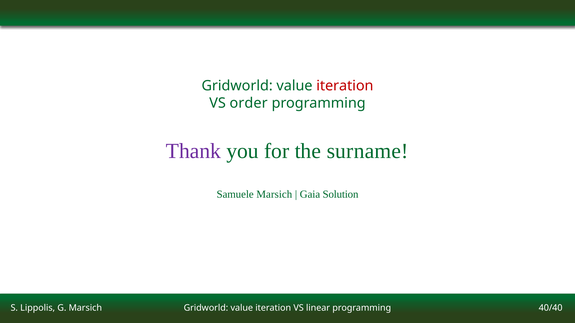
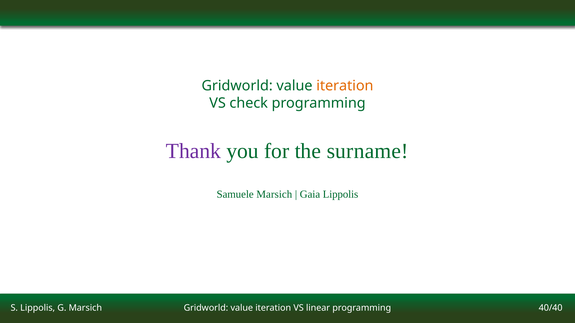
iteration colour: red -> orange (345, 86)
order: order -> check (249, 103)
Gaia Solution: Solution -> Lippolis (340, 195)
